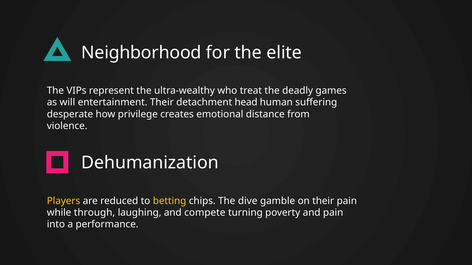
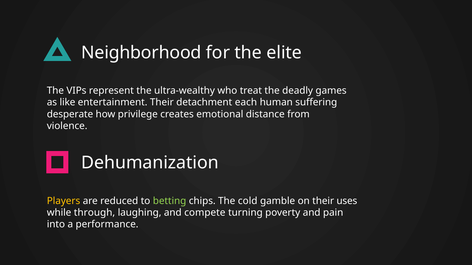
will: will -> like (67, 103)
head: head -> each (246, 103)
betting colour: yellow -> light green (170, 201)
dive: dive -> cold (248, 201)
their pain: pain -> uses (347, 201)
